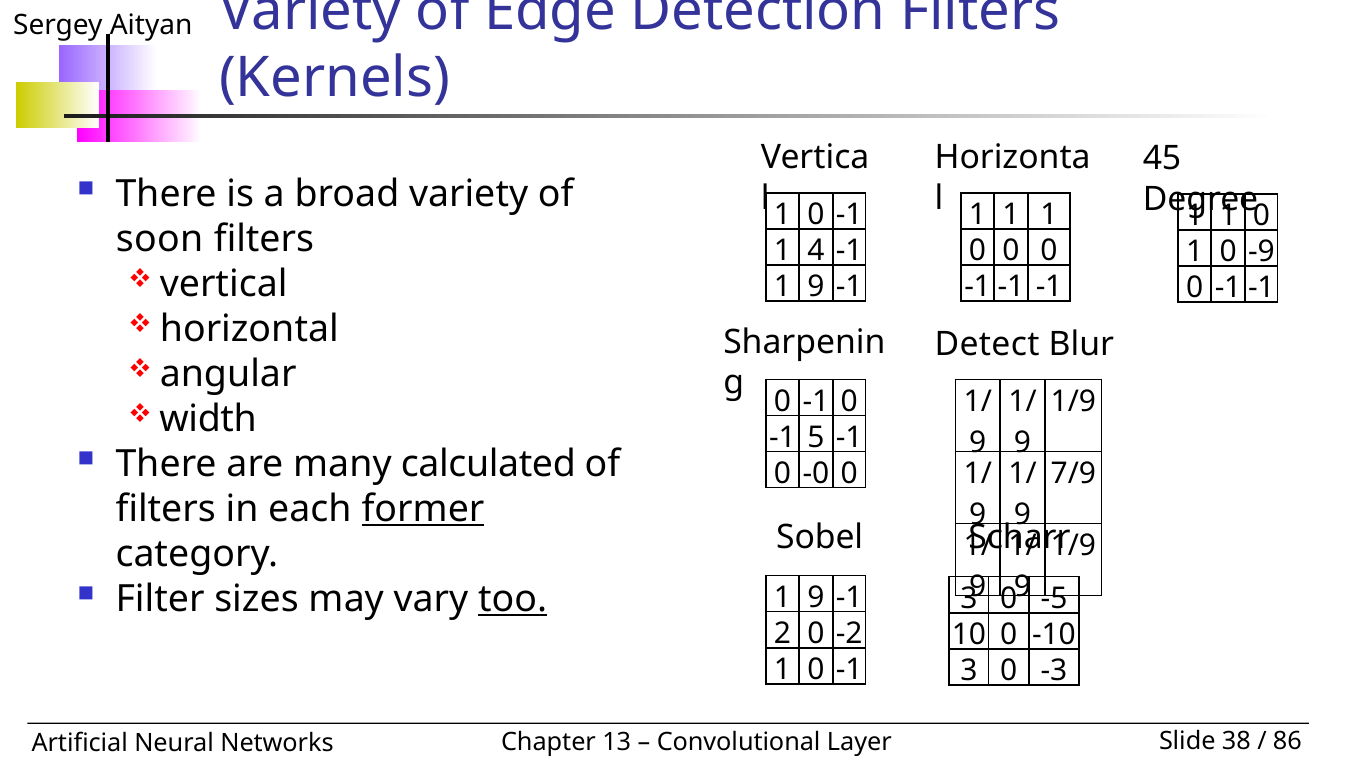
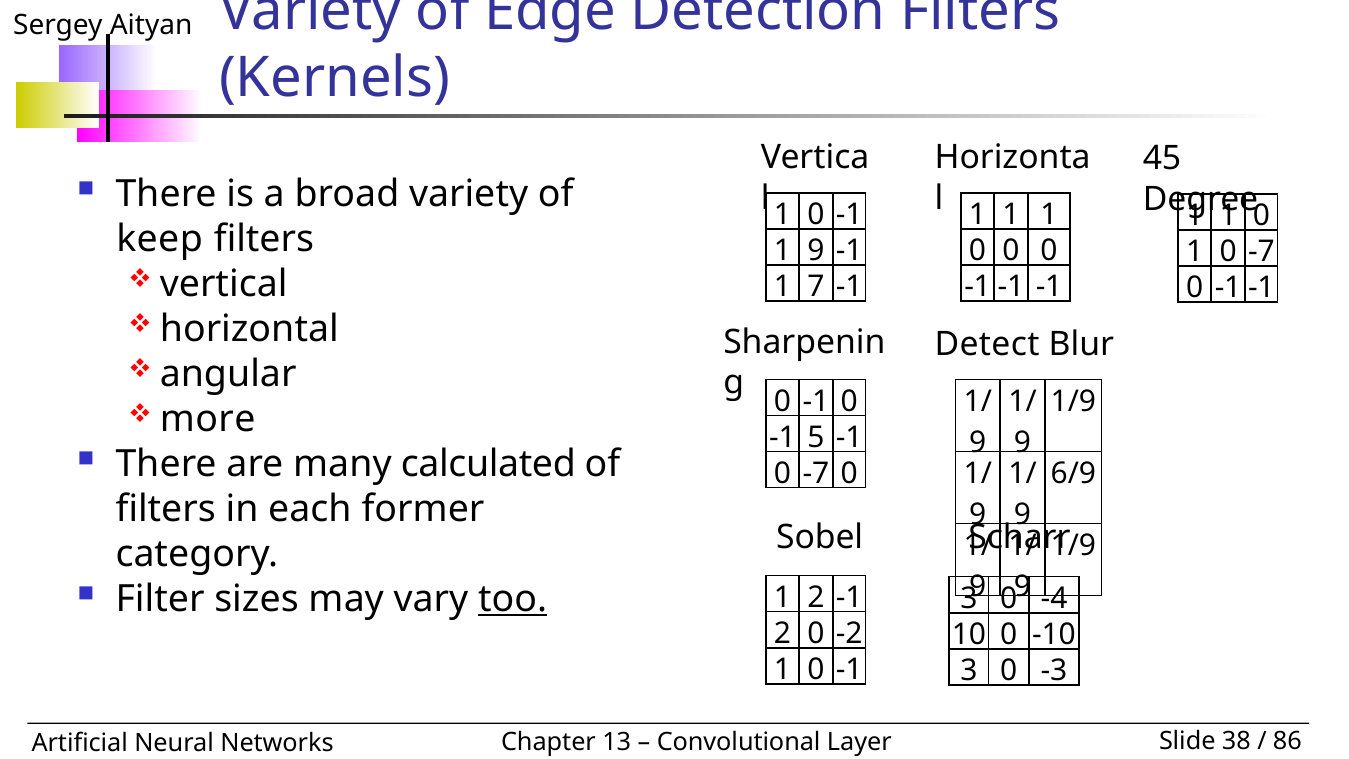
soon: soon -> keep (160, 239)
1 4: 4 -> 9 (816, 251)
1 0 -9: -9 -> -7 (1261, 252)
9: 9 -> 7 (816, 287)
width: width -> more (208, 419)
-0: -0 -> -7 (816, 473)
7/9: 7/9 -> 6/9 (1073, 473)
former underline: present -> none (423, 509)
9: 9 -> 2 (816, 598)
-5: -5 -> -4 (1054, 599)
